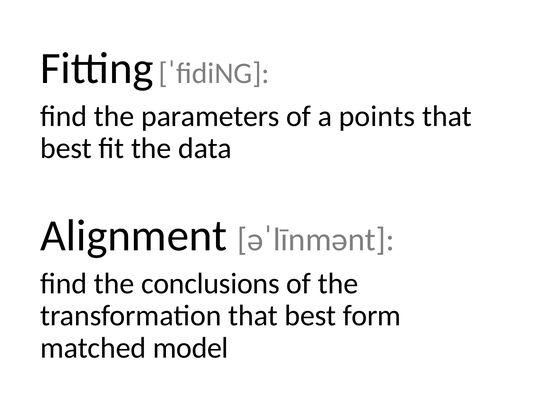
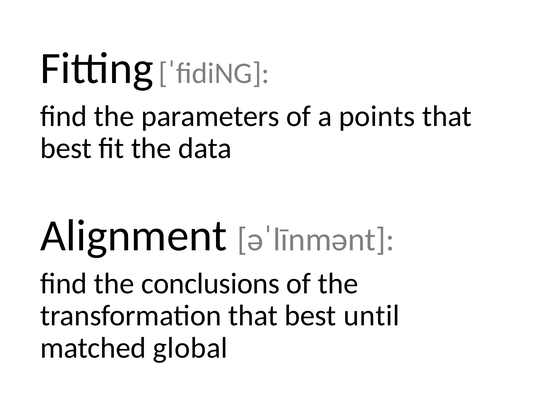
form: form -> until (372, 316)
model: model -> global (190, 348)
